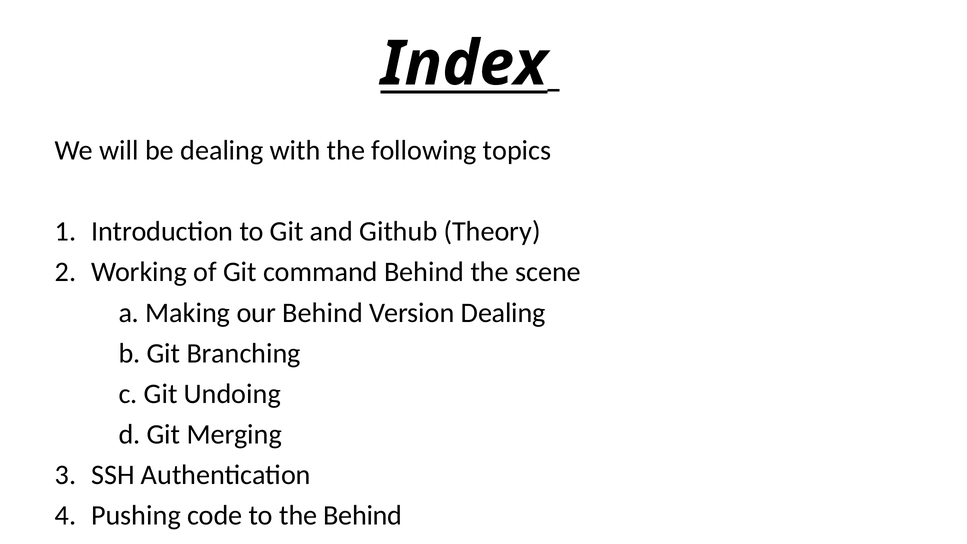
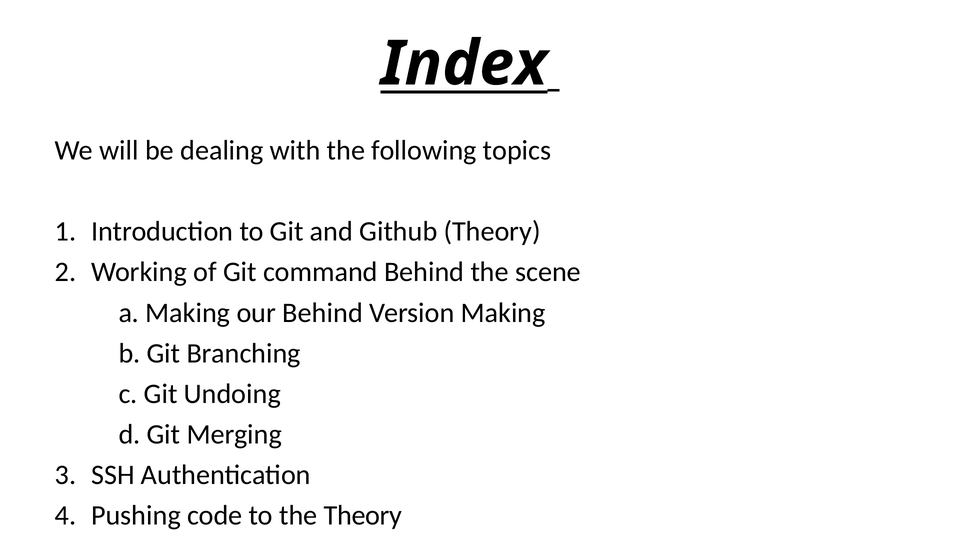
Version Dealing: Dealing -> Making (503, 313)
the Behind: Behind -> Theory (363, 515)
